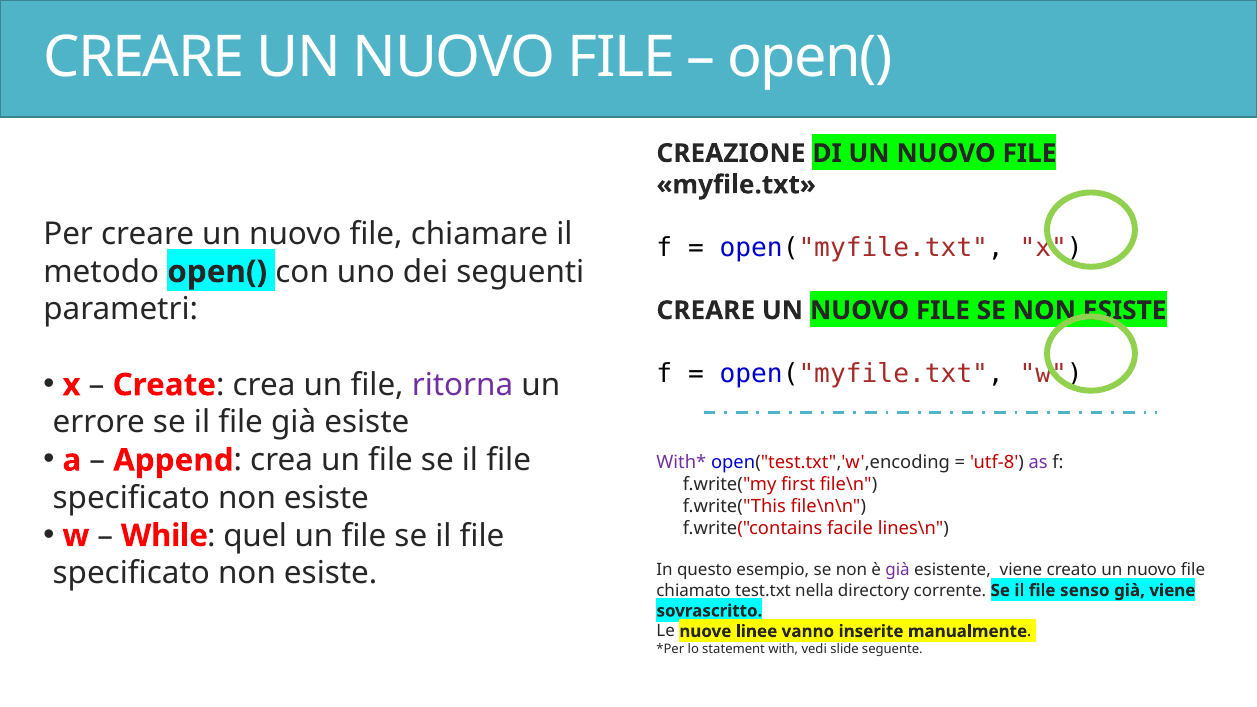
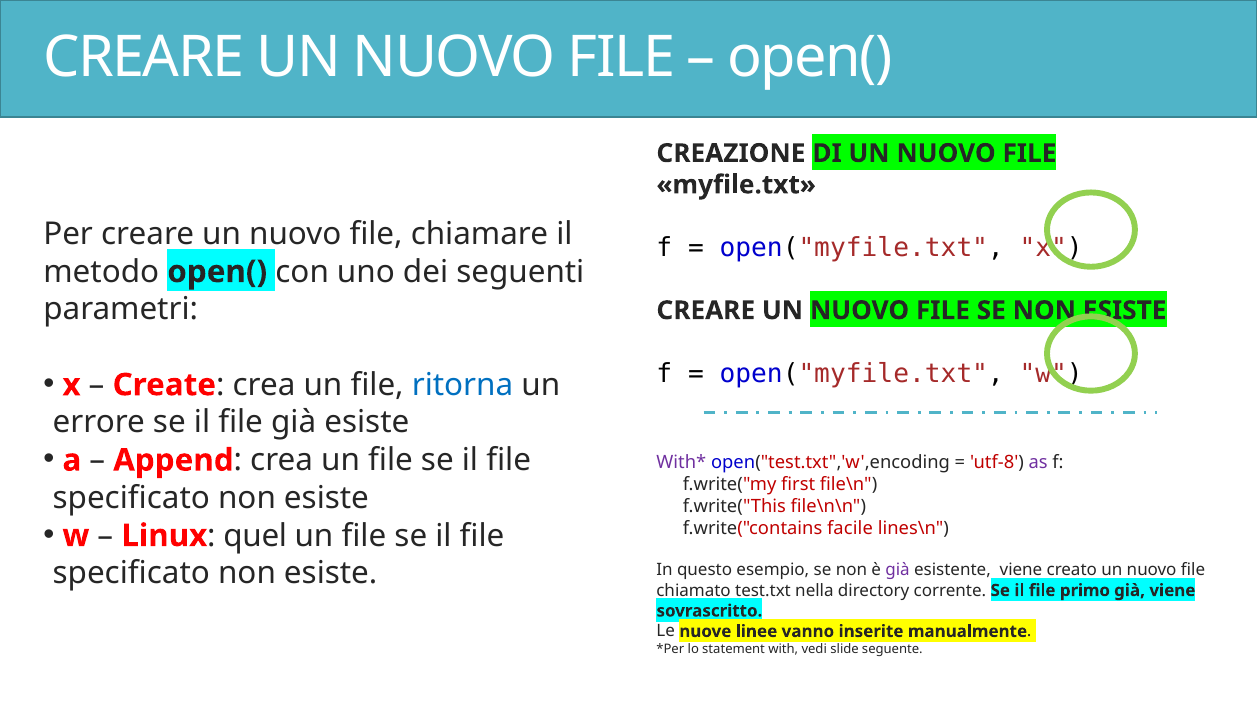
ritorna colour: purple -> blue (463, 385)
While: While -> Linux (164, 536)
senso: senso -> primo (1085, 590)
